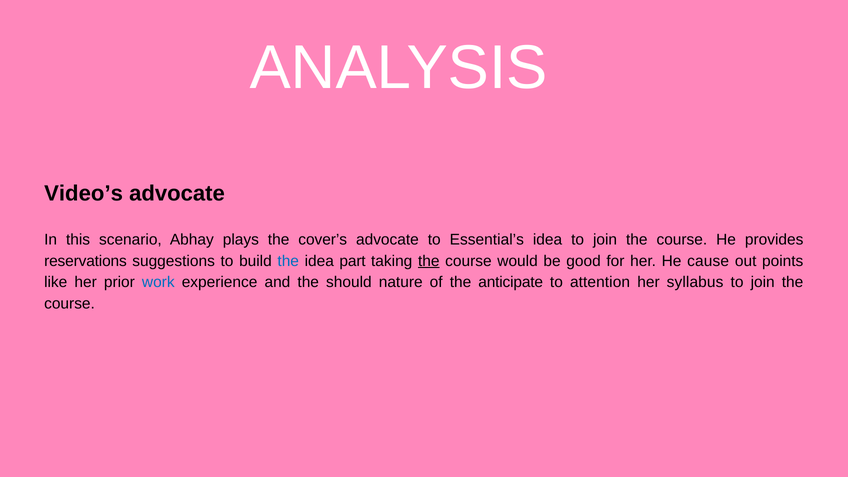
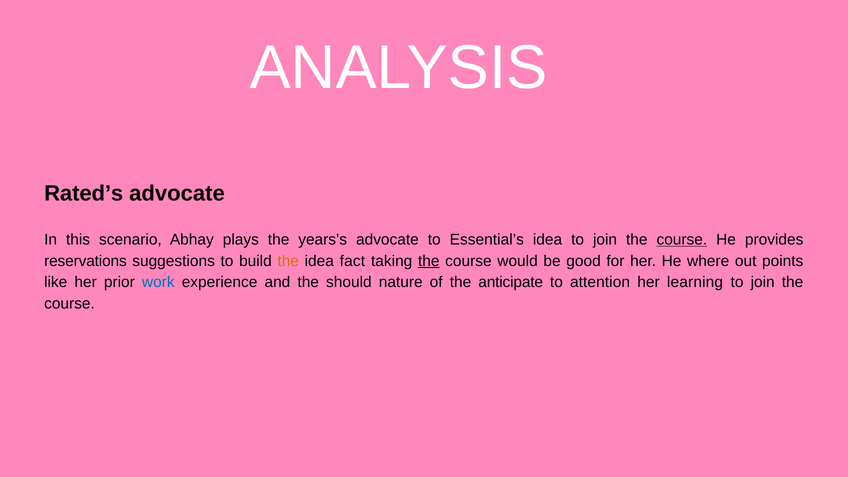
Video’s: Video’s -> Rated’s (84, 193)
cover’s: cover’s -> years’s (323, 240)
course underline: none -> present (682, 240)
the colour: blue -> orange (288, 261)
part: part -> fact (352, 261)
cause: cause -> where (708, 261)
syllabus: syllabus -> learning (695, 282)
